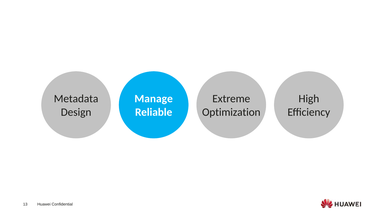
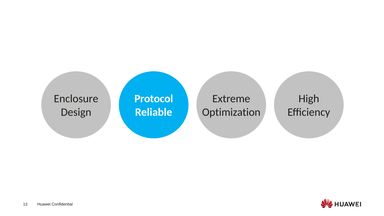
Metadata: Metadata -> Enclosure (76, 99)
Manage: Manage -> Protocol (154, 99)
